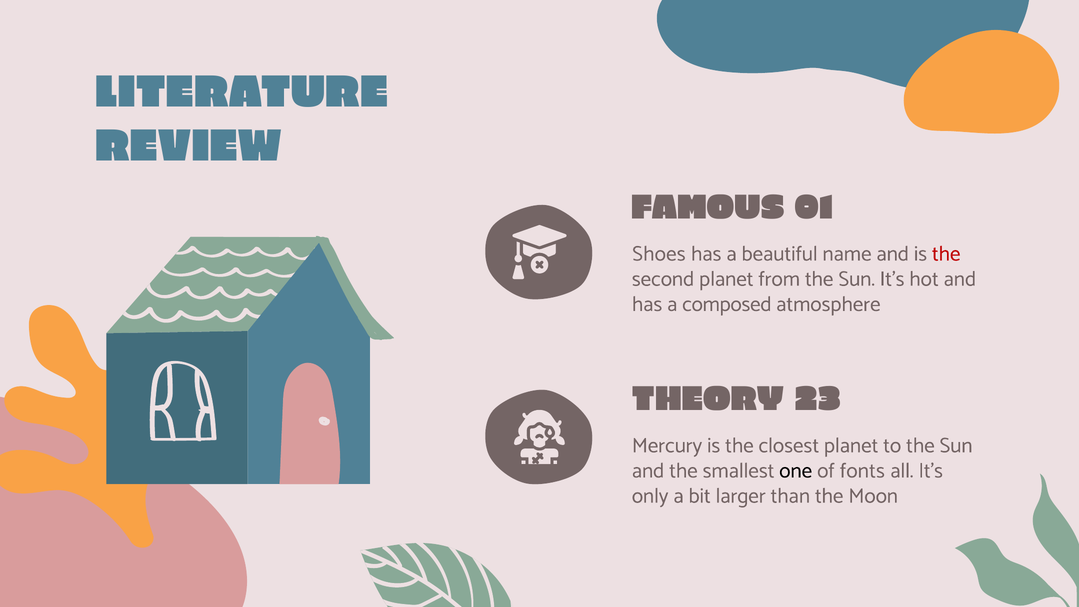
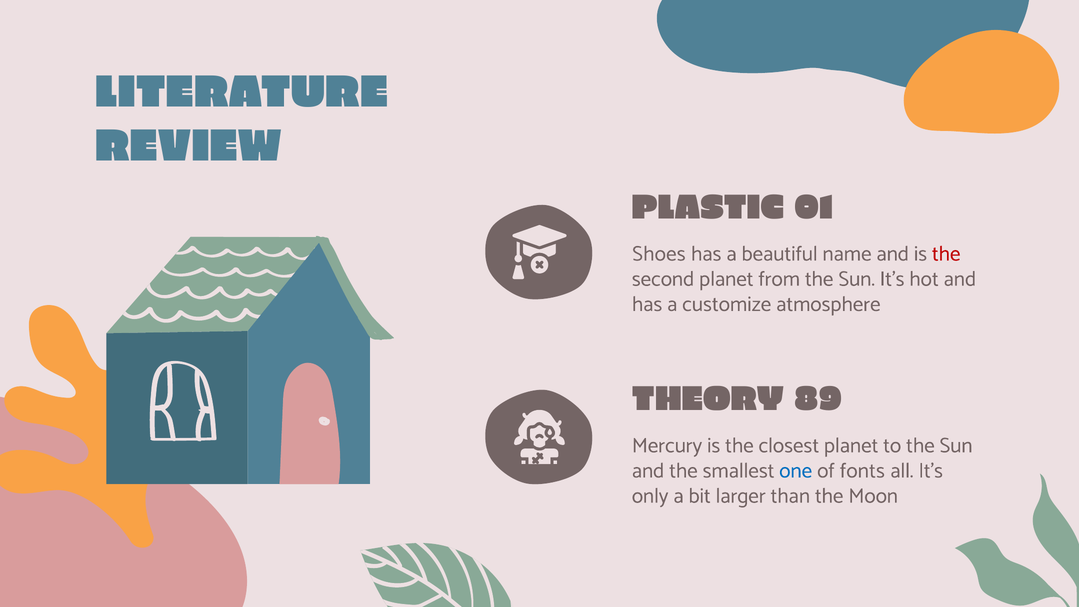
FAMOUS: FAMOUS -> PLASTIC (708, 207)
composed: composed -> customize (727, 304)
23: 23 -> 89 (818, 399)
one colour: black -> blue (796, 471)
